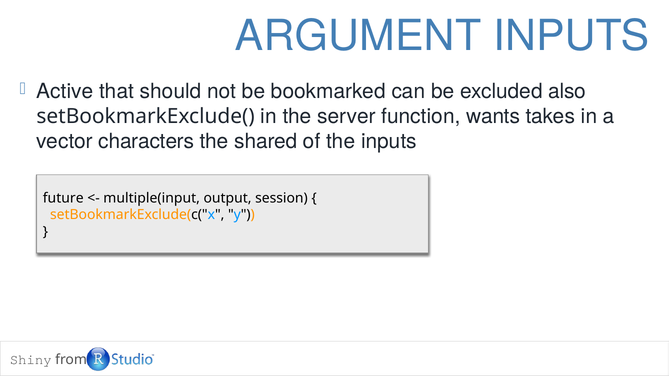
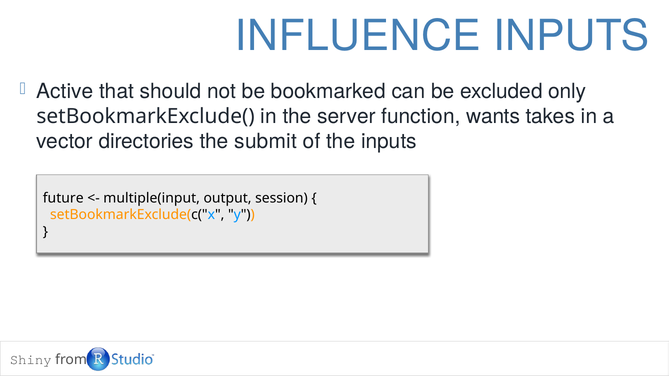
ARGUMENT: ARGUMENT -> INFLUENCE (358, 36)
also: also -> only (567, 91)
characters: characters -> directories (146, 142)
shared: shared -> submit (266, 142)
